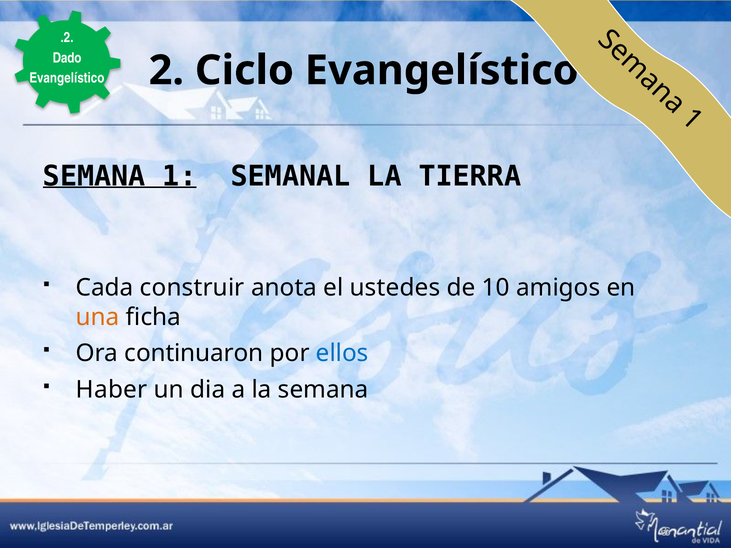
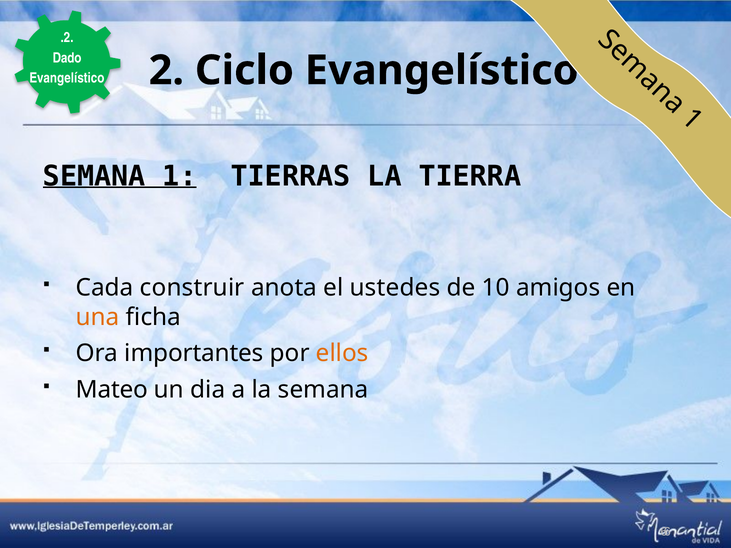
SEMANAL: SEMANAL -> TIERRAS (291, 177)
continuaron: continuaron -> importantes (194, 353)
ellos colour: blue -> orange (342, 353)
Haber: Haber -> Mateo (112, 390)
